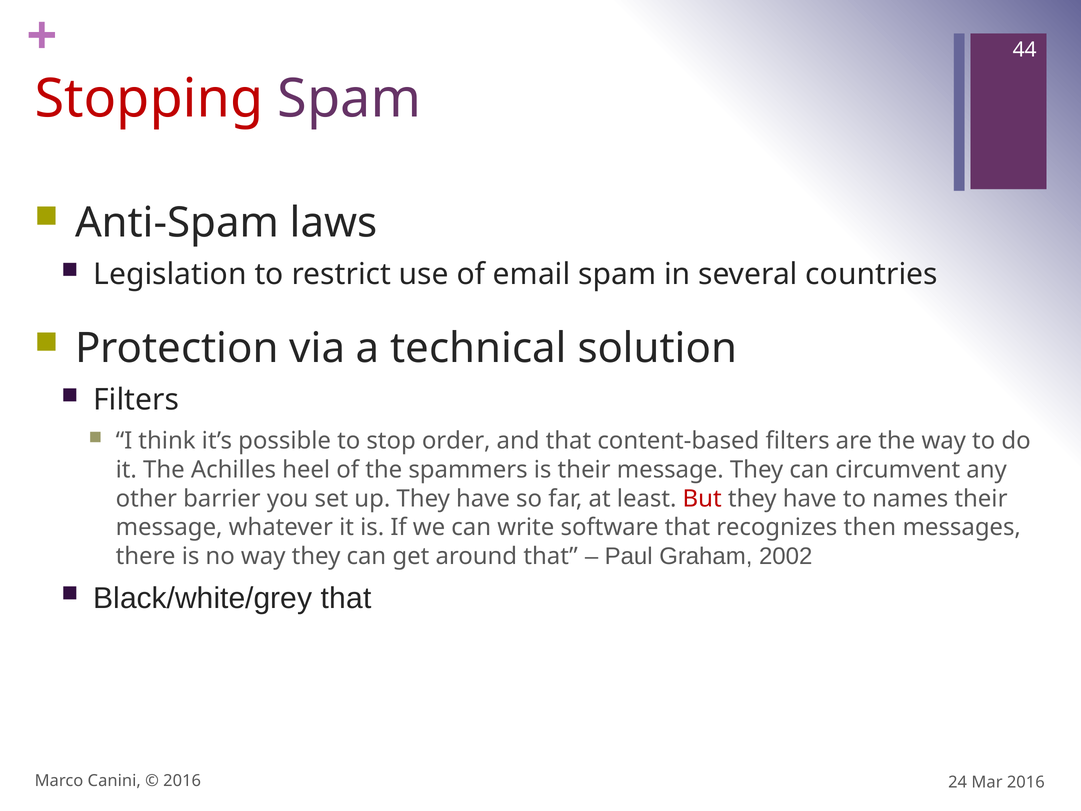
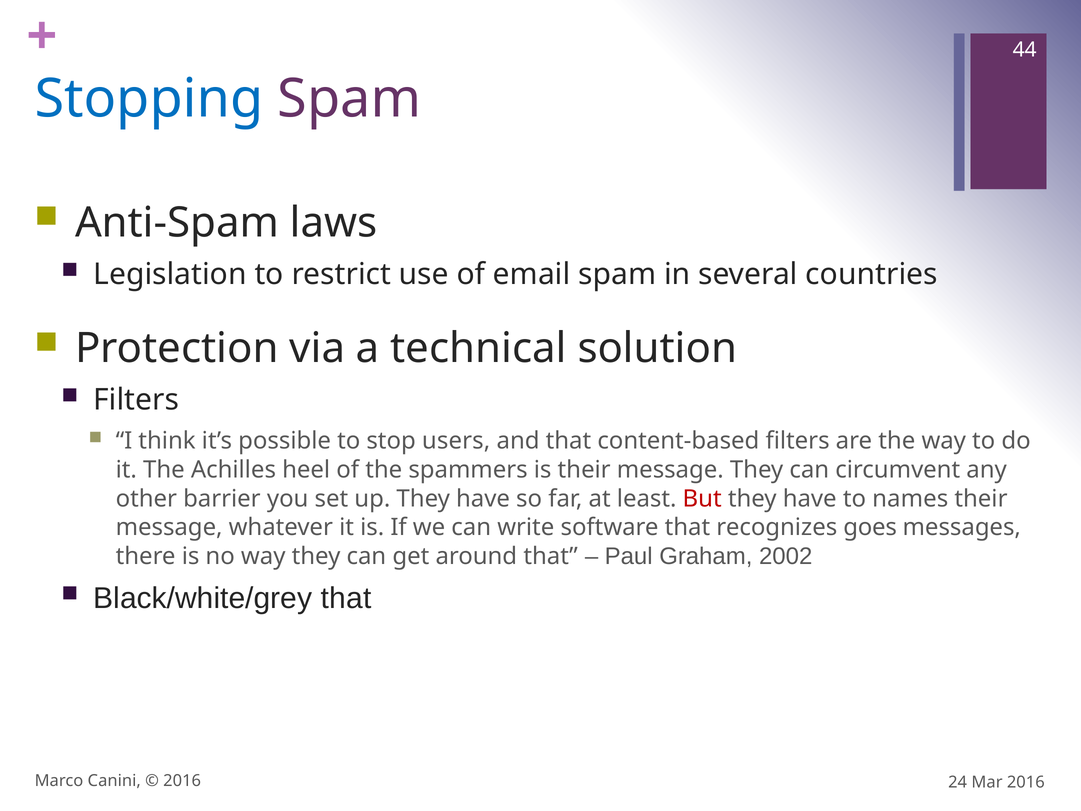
Stopping colour: red -> blue (149, 99)
order: order -> users (456, 441)
then: then -> goes (870, 527)
